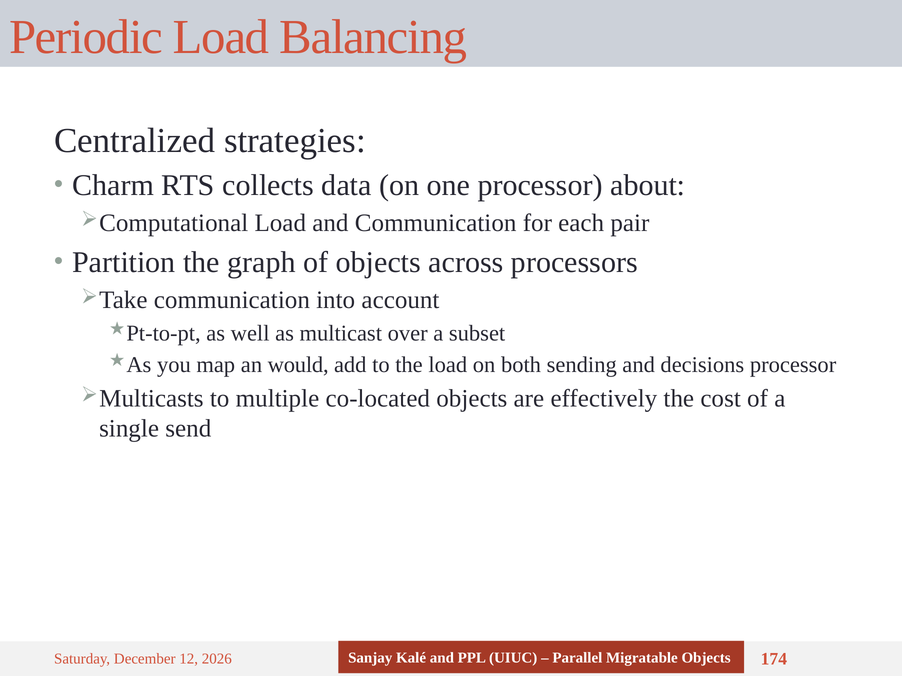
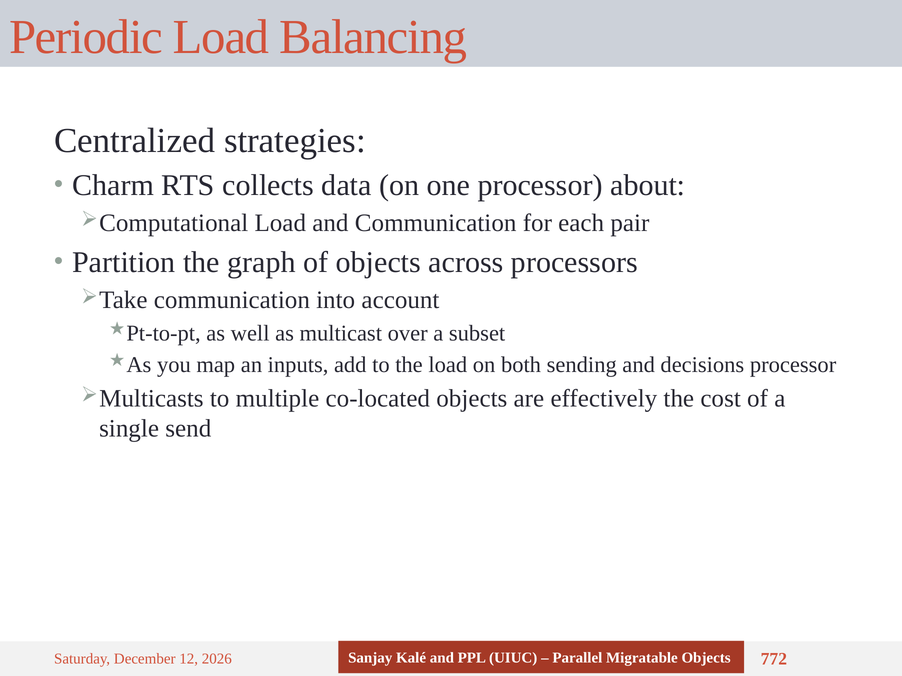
would: would -> inputs (298, 365)
174: 174 -> 772 (774, 659)
